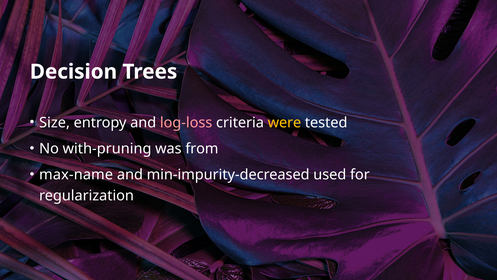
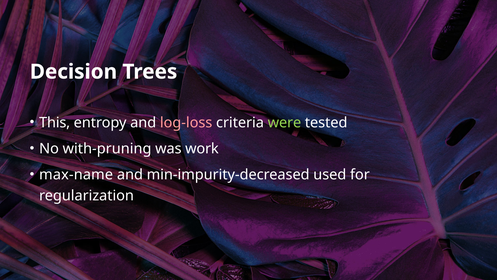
Size: Size -> This (55, 122)
were colour: yellow -> light green (284, 122)
from: from -> work (202, 148)
